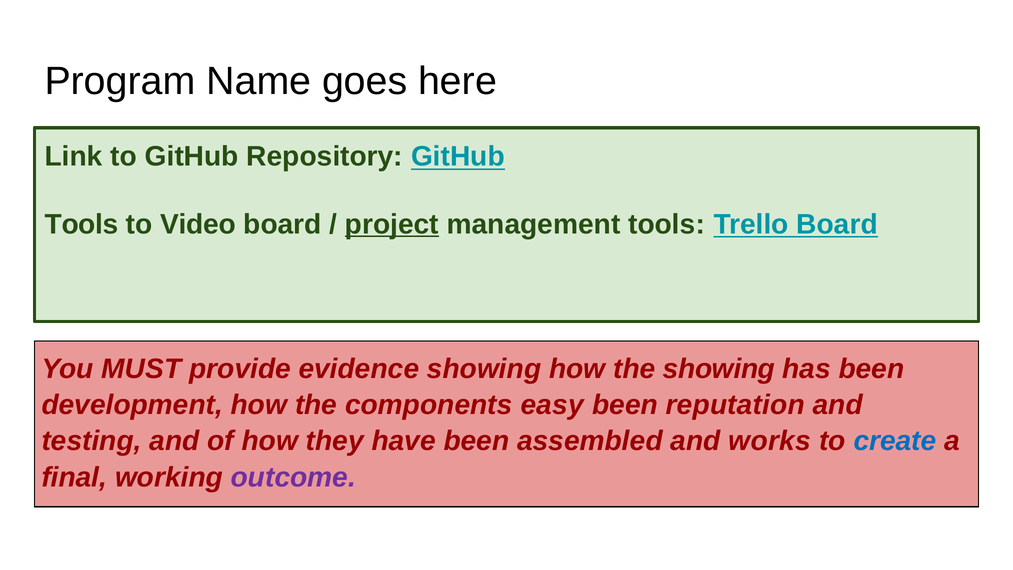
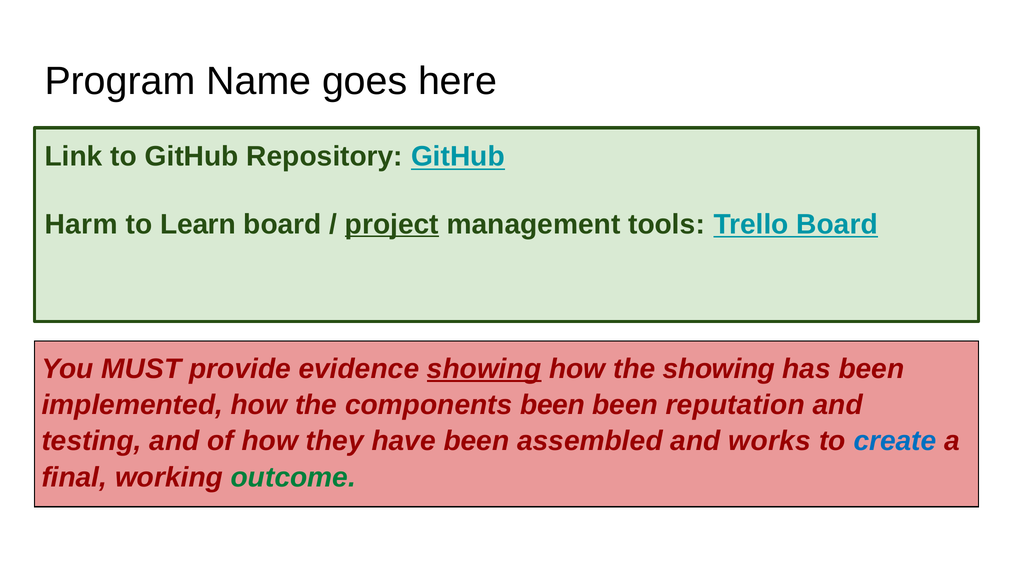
Tools: Tools -> Harm (81, 224)
Video: Video -> Learn (198, 224)
showing underline: none -> present (484, 369)
development: development -> implemented (132, 405)
components easy: easy -> been (553, 405)
outcome colour: purple -> green (293, 477)
